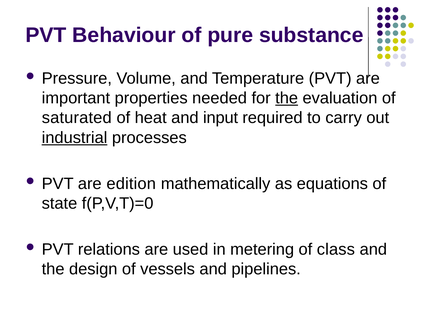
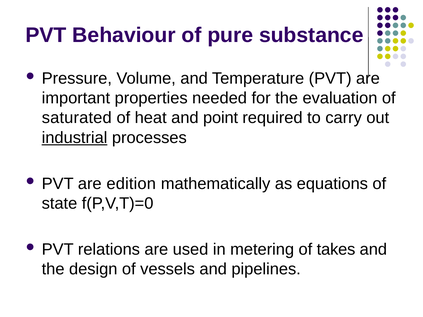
the underline: present -> none (287, 98)
input: input -> point (221, 118)
class: class -> takes (336, 250)
